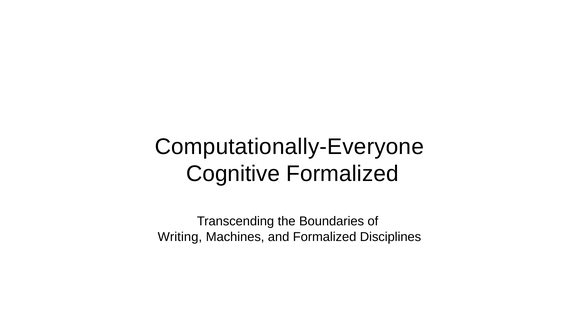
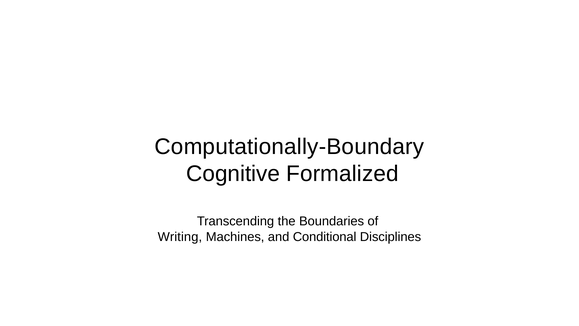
Computationally-Everyone: Computationally-Everyone -> Computationally-Boundary (289, 147)
and Formalized: Formalized -> Conditional (325, 237)
